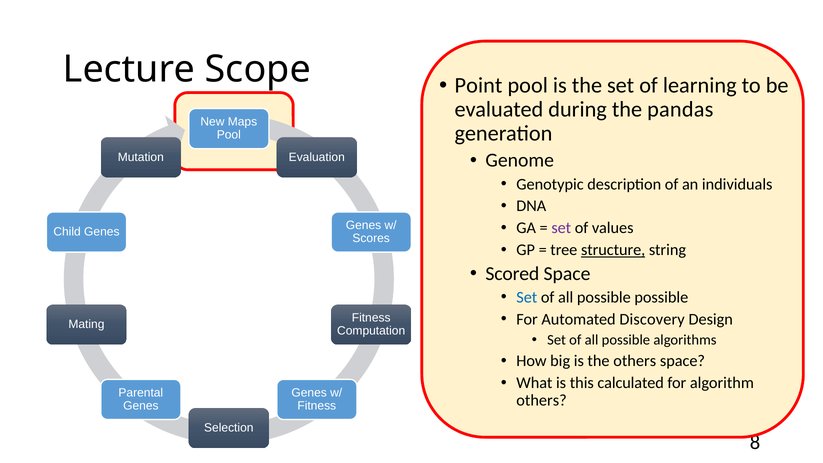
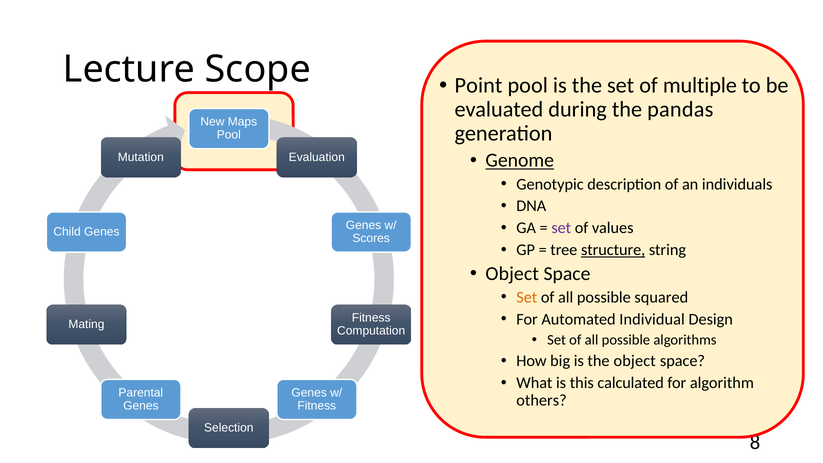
learning: learning -> multiple (700, 85)
Genome underline: none -> present (520, 160)
Scored: Scored -> Object (512, 274)
Set colour: blue -> orange (527, 297)
possible possible: possible -> squared (661, 297)
Discovery: Discovery -> Individual (652, 319)
the others: others -> object (635, 361)
